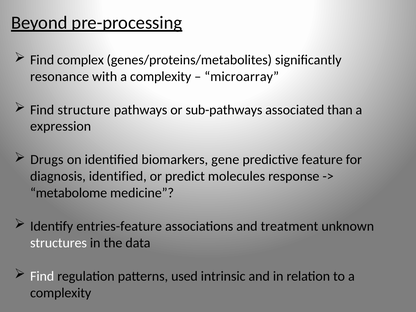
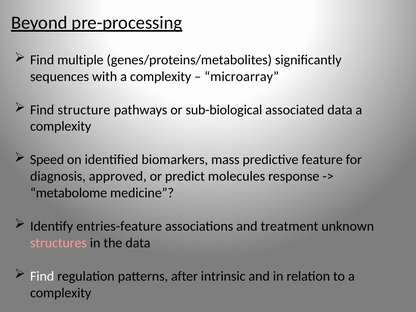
complex: complex -> multiple (80, 60)
resonance: resonance -> sequences (60, 76)
sub-pathways: sub-pathways -> sub-biological (224, 110)
associated than: than -> data (340, 110)
expression: expression -> complexity (61, 126)
Drugs: Drugs -> Speed (47, 160)
gene: gene -> mass (225, 160)
diagnosis identified: identified -> approved (118, 176)
structures colour: white -> pink (58, 243)
used: used -> after (184, 276)
